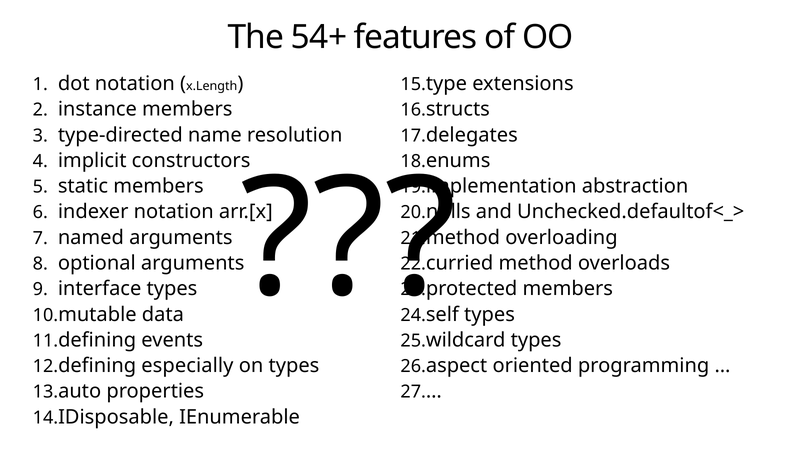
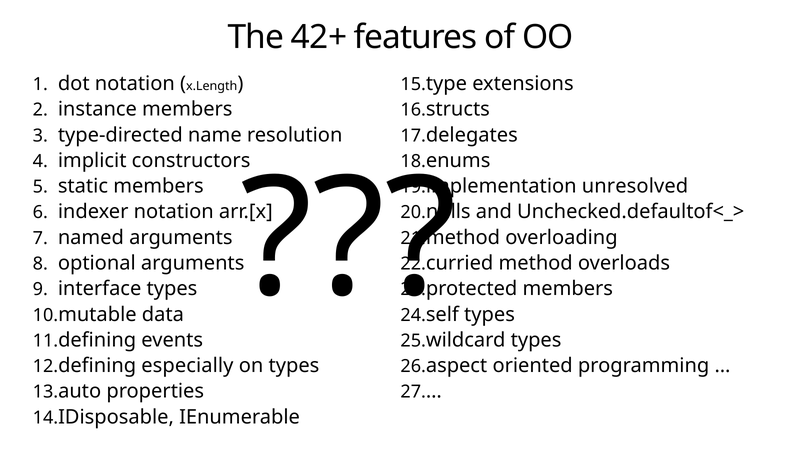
54+: 54+ -> 42+ (319, 37)
abstraction: abstraction -> unresolved (635, 186)
